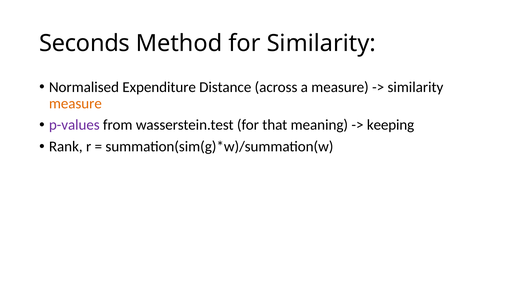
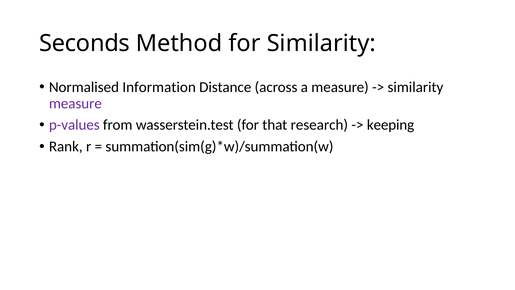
Expenditure: Expenditure -> Information (159, 87)
measure colour: orange -> purple (75, 103)
meaning: meaning -> research (319, 125)
